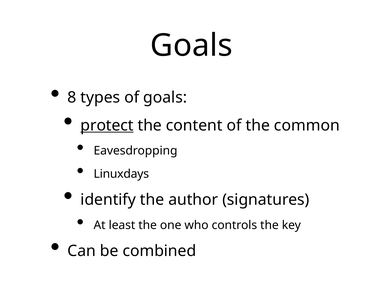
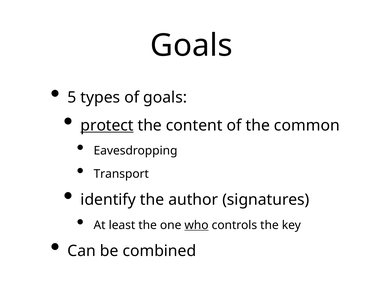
8: 8 -> 5 (72, 98)
Linuxdays: Linuxdays -> Transport (121, 174)
who underline: none -> present (197, 225)
